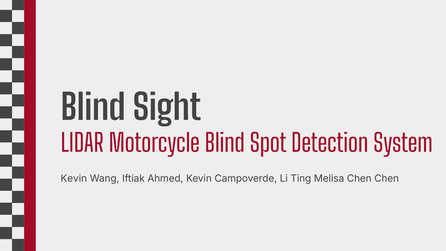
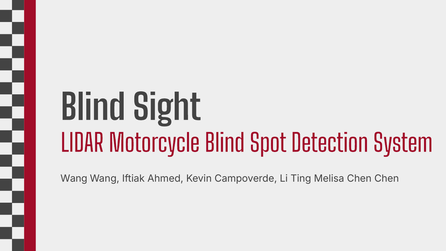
Kevin: Kevin -> Wang (74, 178)
